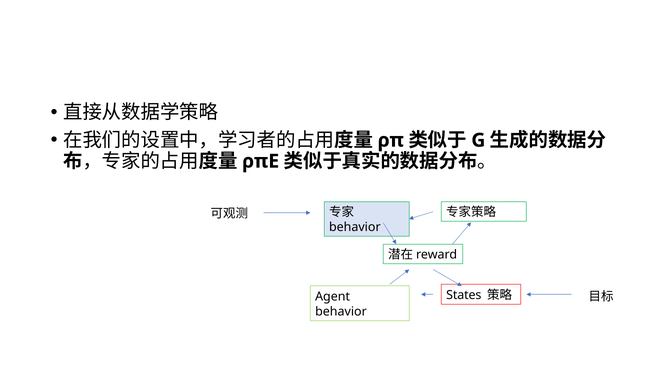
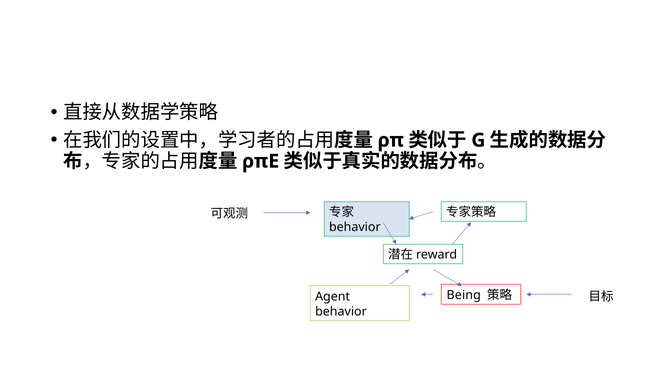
States: States -> Being (464, 295)
